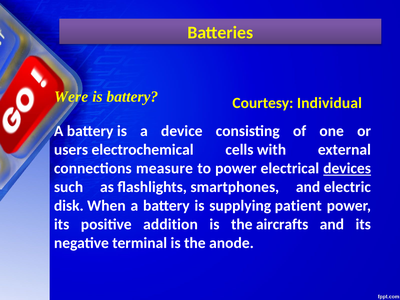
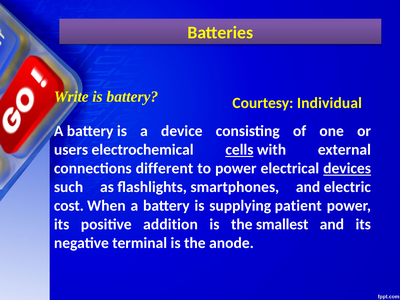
Were: Were -> Write (71, 97)
cells underline: none -> present (239, 150)
measure: measure -> different (164, 168)
disk: disk -> cost (69, 206)
aircrafts: aircrafts -> smallest (282, 225)
